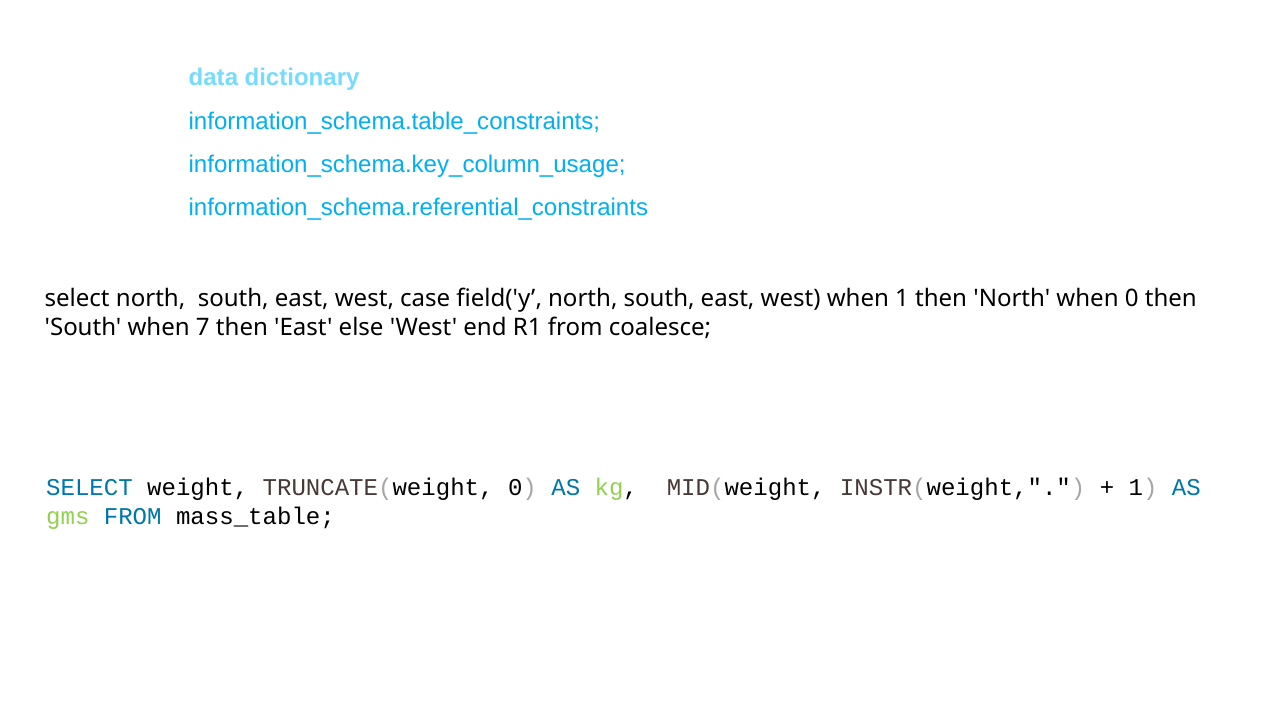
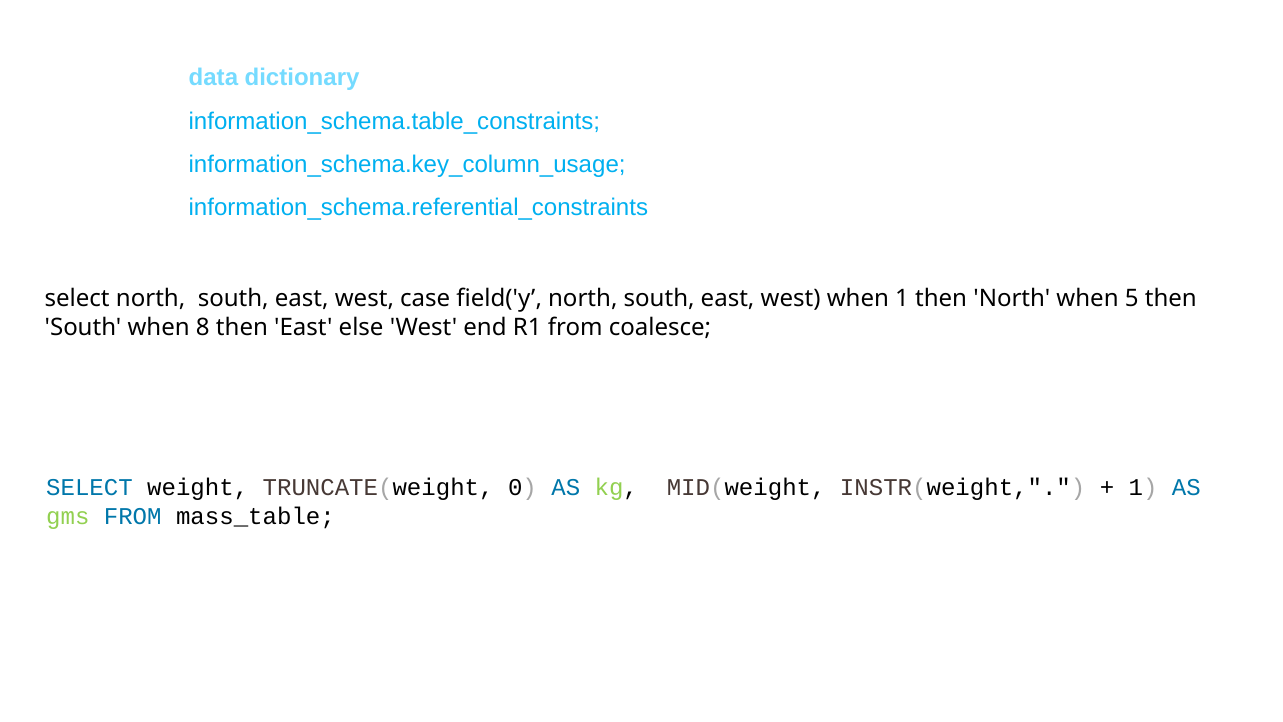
when 0: 0 -> 5 (1132, 298)
7: 7 -> 8 (203, 327)
